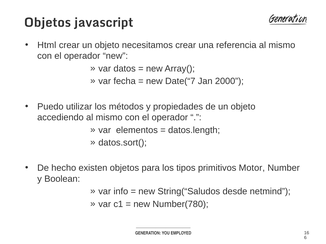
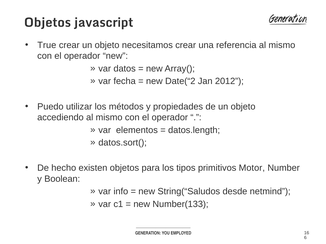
Html: Html -> True (47, 45)
Date(“7: Date(“7 -> Date(“2 (180, 81)
2000: 2000 -> 2012 (229, 81)
Number(780: Number(780 -> Number(133 (181, 205)
